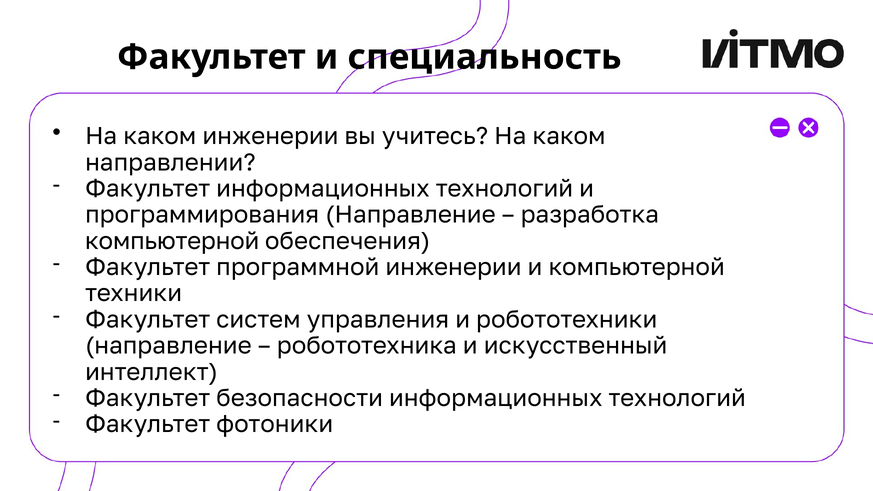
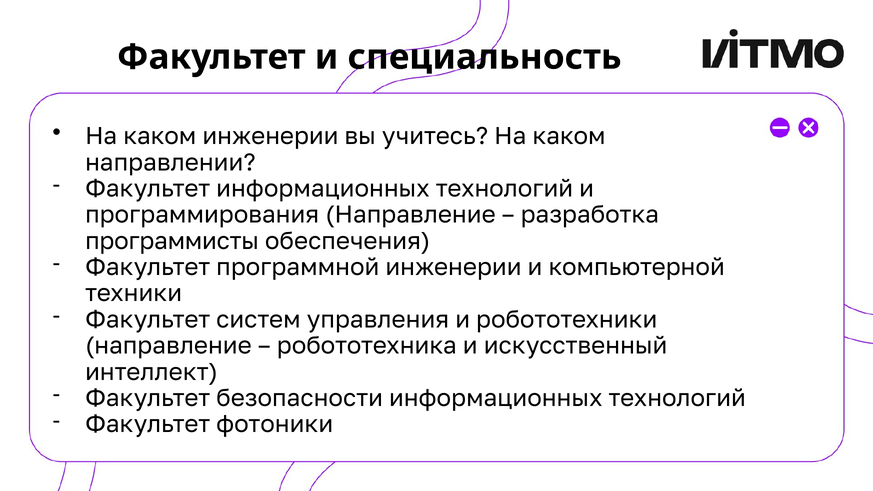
компьютерной: компьютерной -> программисты (172, 241)
